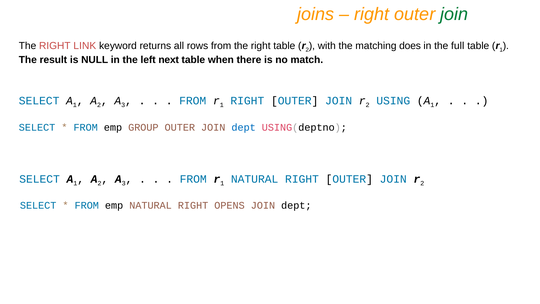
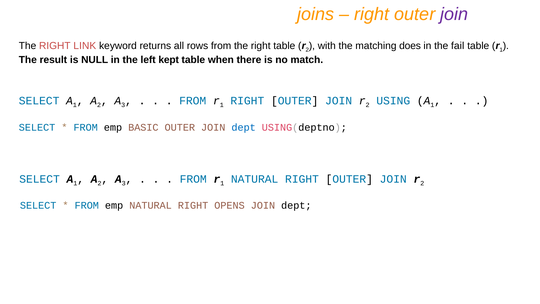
join colour: green -> purple (454, 14)
full: full -> fail (458, 46)
next: next -> kept (169, 60)
GROUP: GROUP -> BASIC (143, 127)
